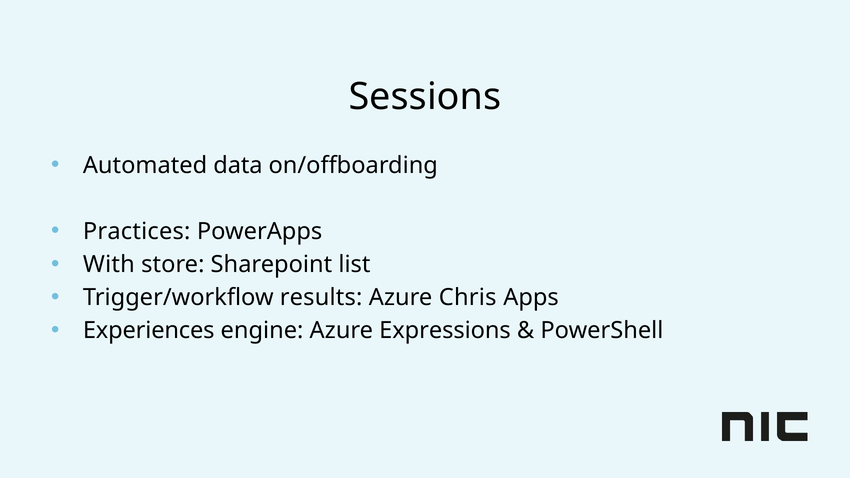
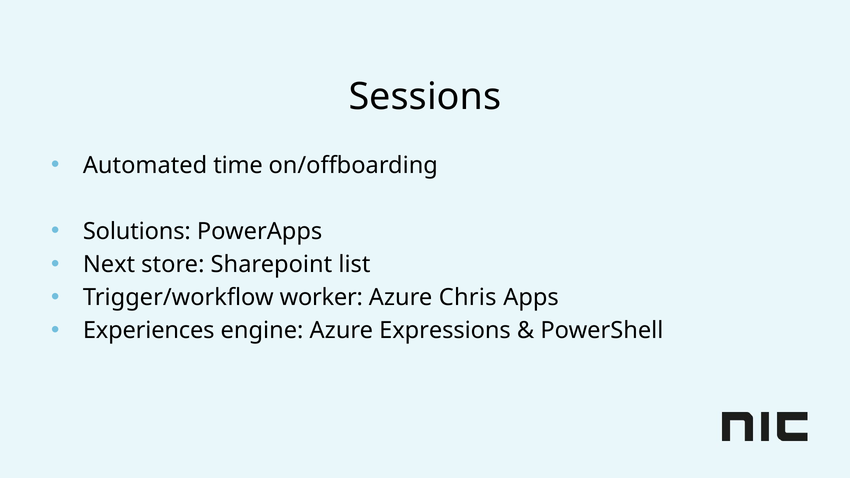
data: data -> time (238, 165)
Practices: Practices -> Solutions (137, 232)
With: With -> Next (109, 265)
results: results -> worker (321, 298)
